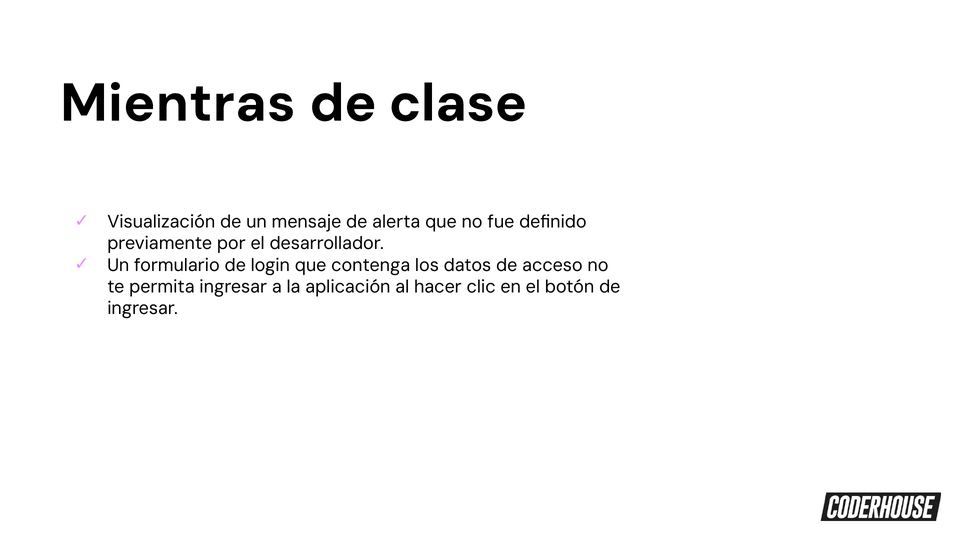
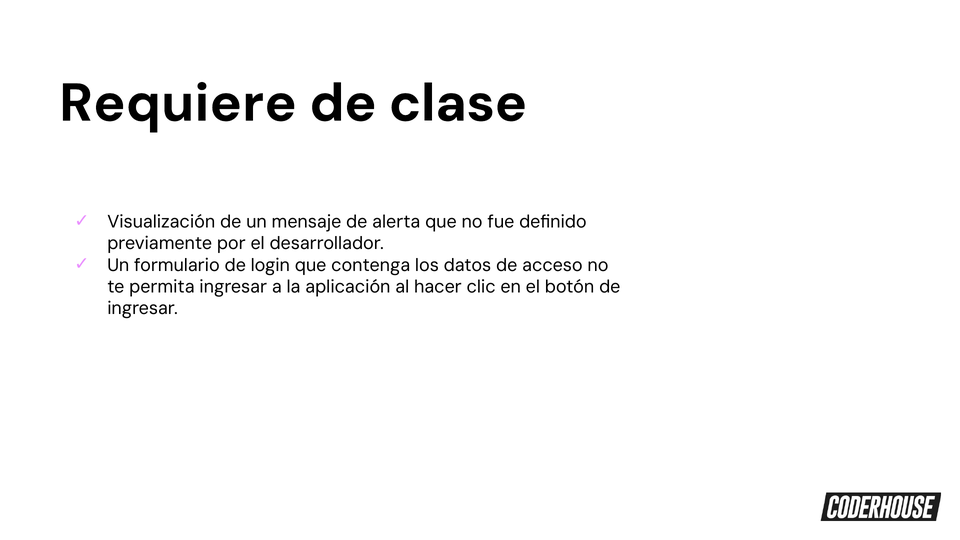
Mientras: Mientras -> Requiere (178, 103)
